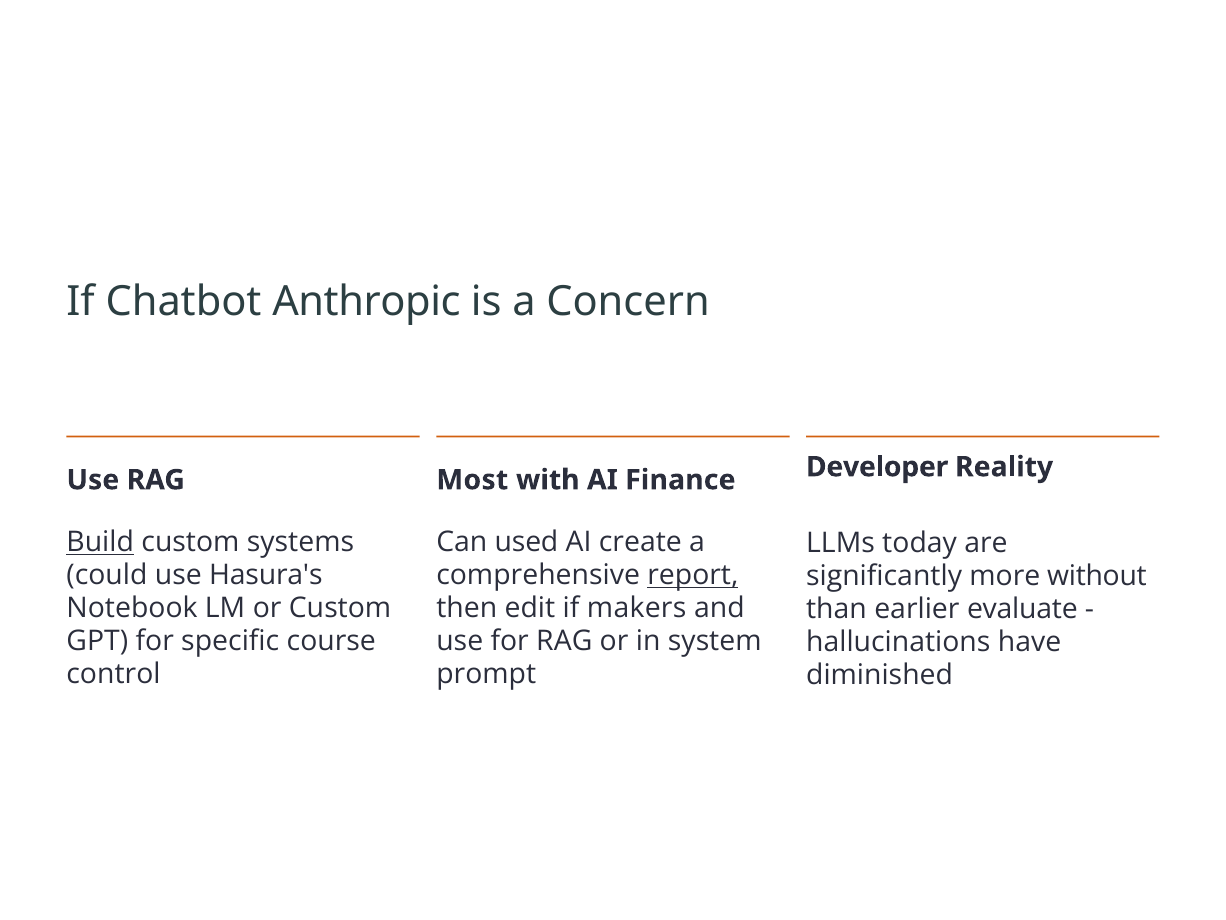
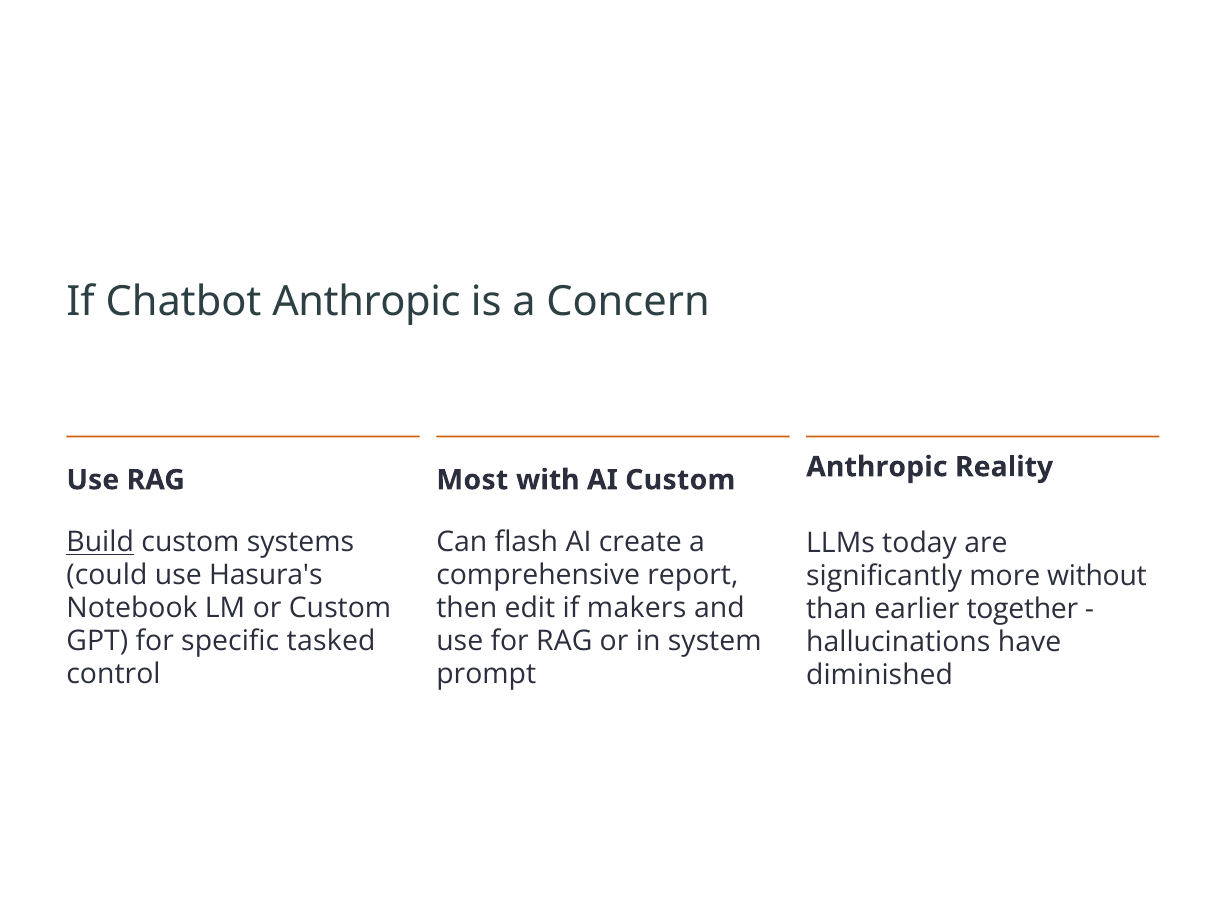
Developer: Developer -> Anthropic (877, 467)
AI Finance: Finance -> Custom (680, 480)
used: used -> flash (526, 542)
report underline: present -> none (693, 575)
evaluate: evaluate -> together (1022, 609)
course: course -> tasked (331, 641)
